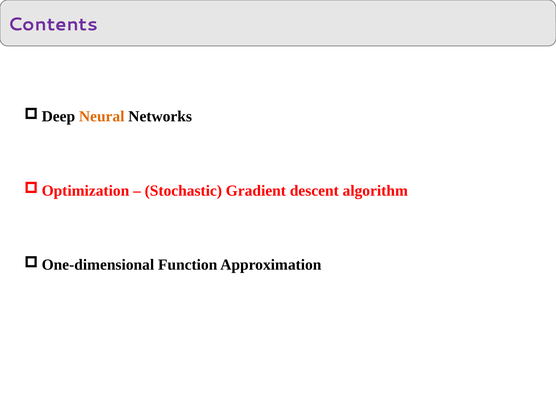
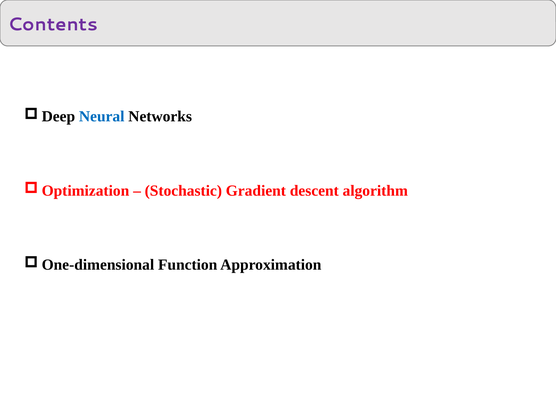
Neural colour: orange -> blue (102, 116)
